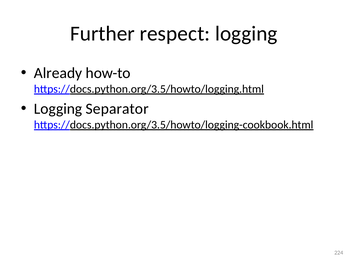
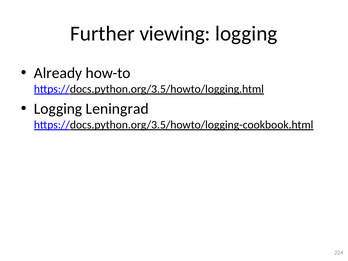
respect: respect -> viewing (175, 34)
Separator: Separator -> Leningrad (117, 109)
